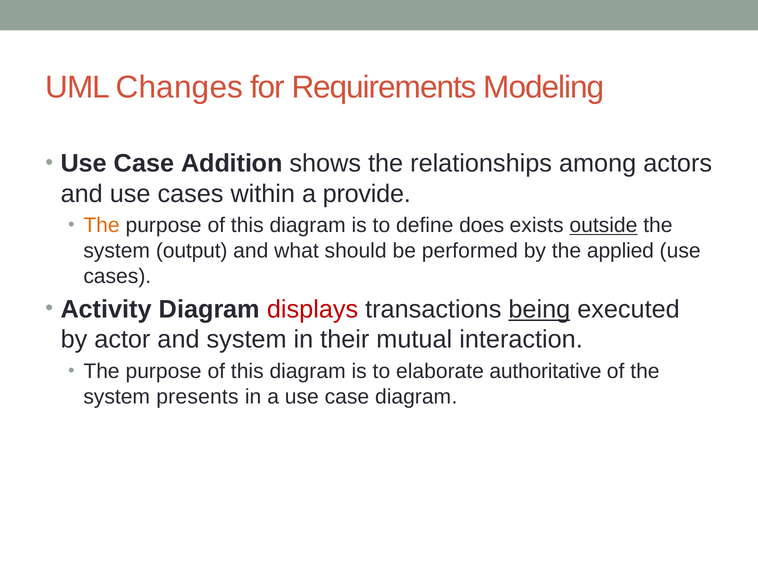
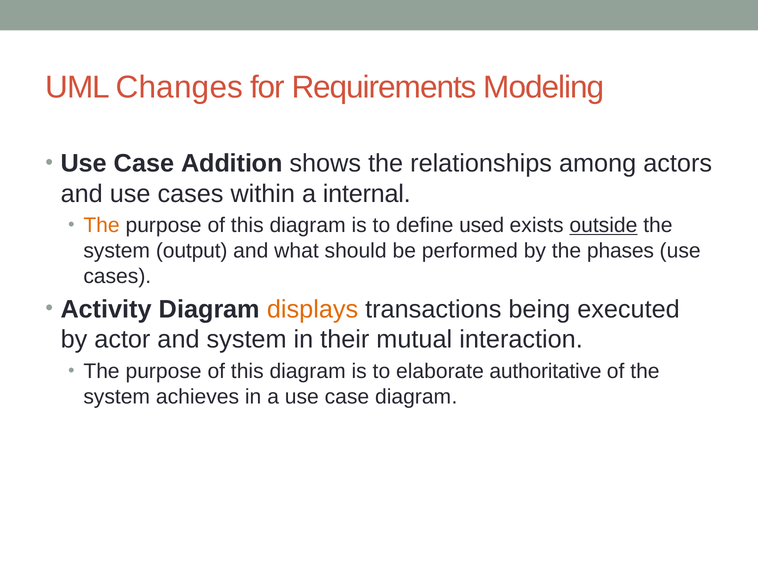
provide: provide -> internal (367, 194)
does: does -> used (482, 225)
applied: applied -> phases (620, 251)
displays colour: red -> orange (313, 309)
being underline: present -> none (539, 309)
presents: presents -> achieves (198, 396)
